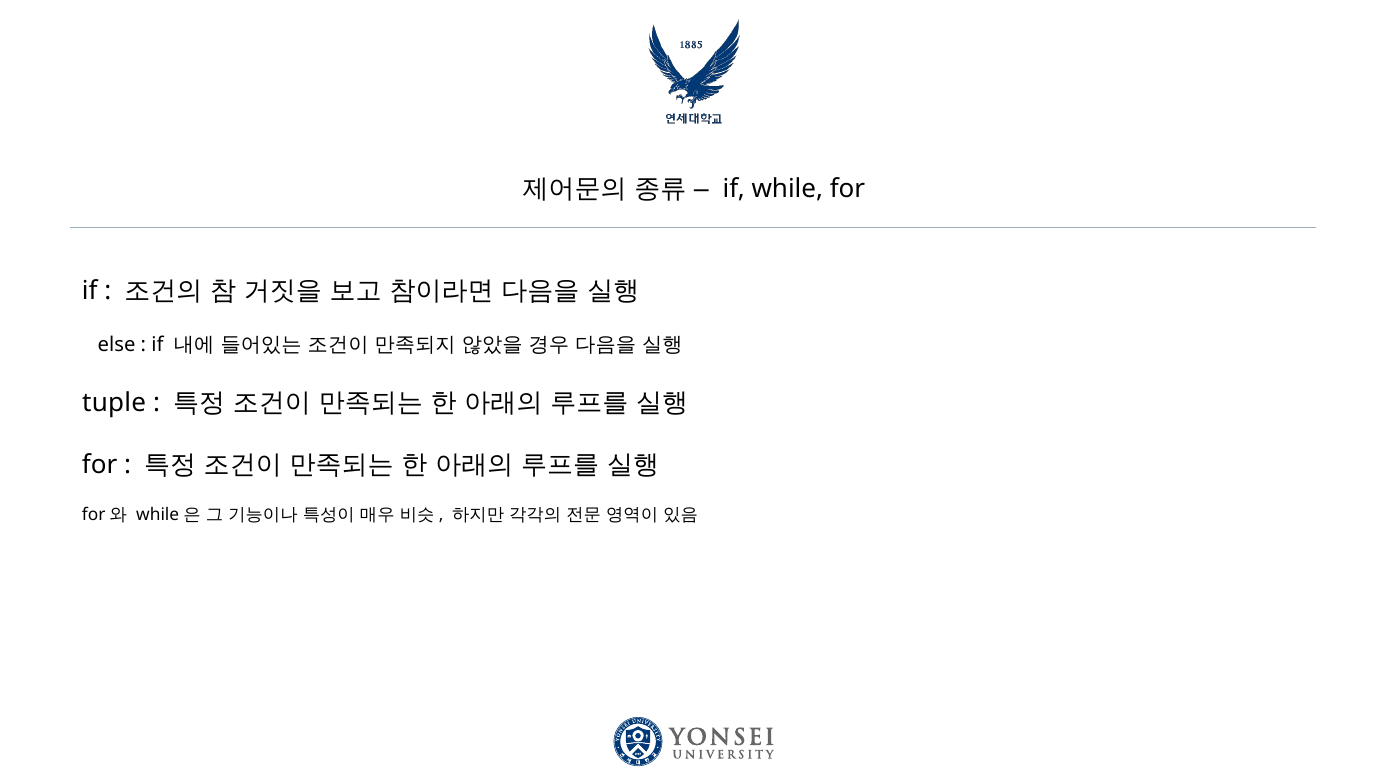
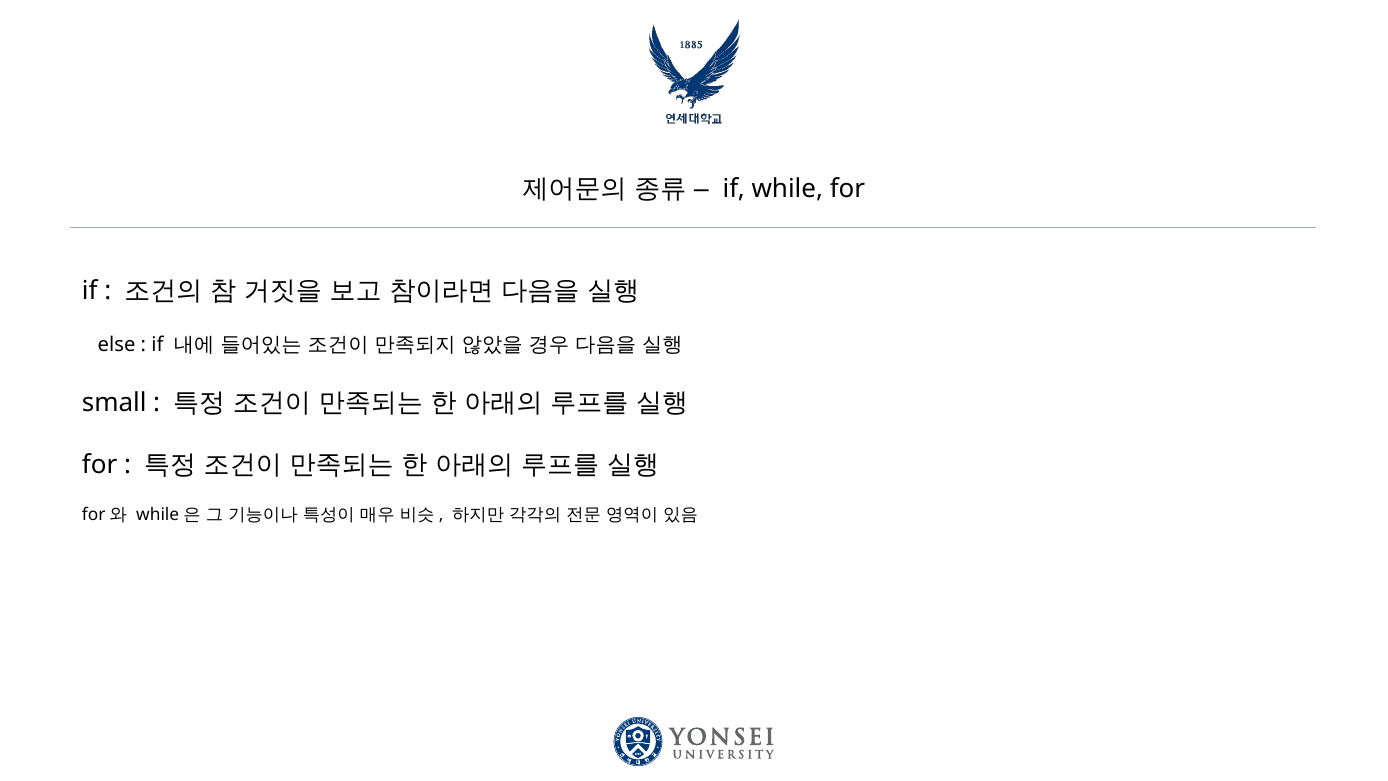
tuple: tuple -> small (114, 403)
